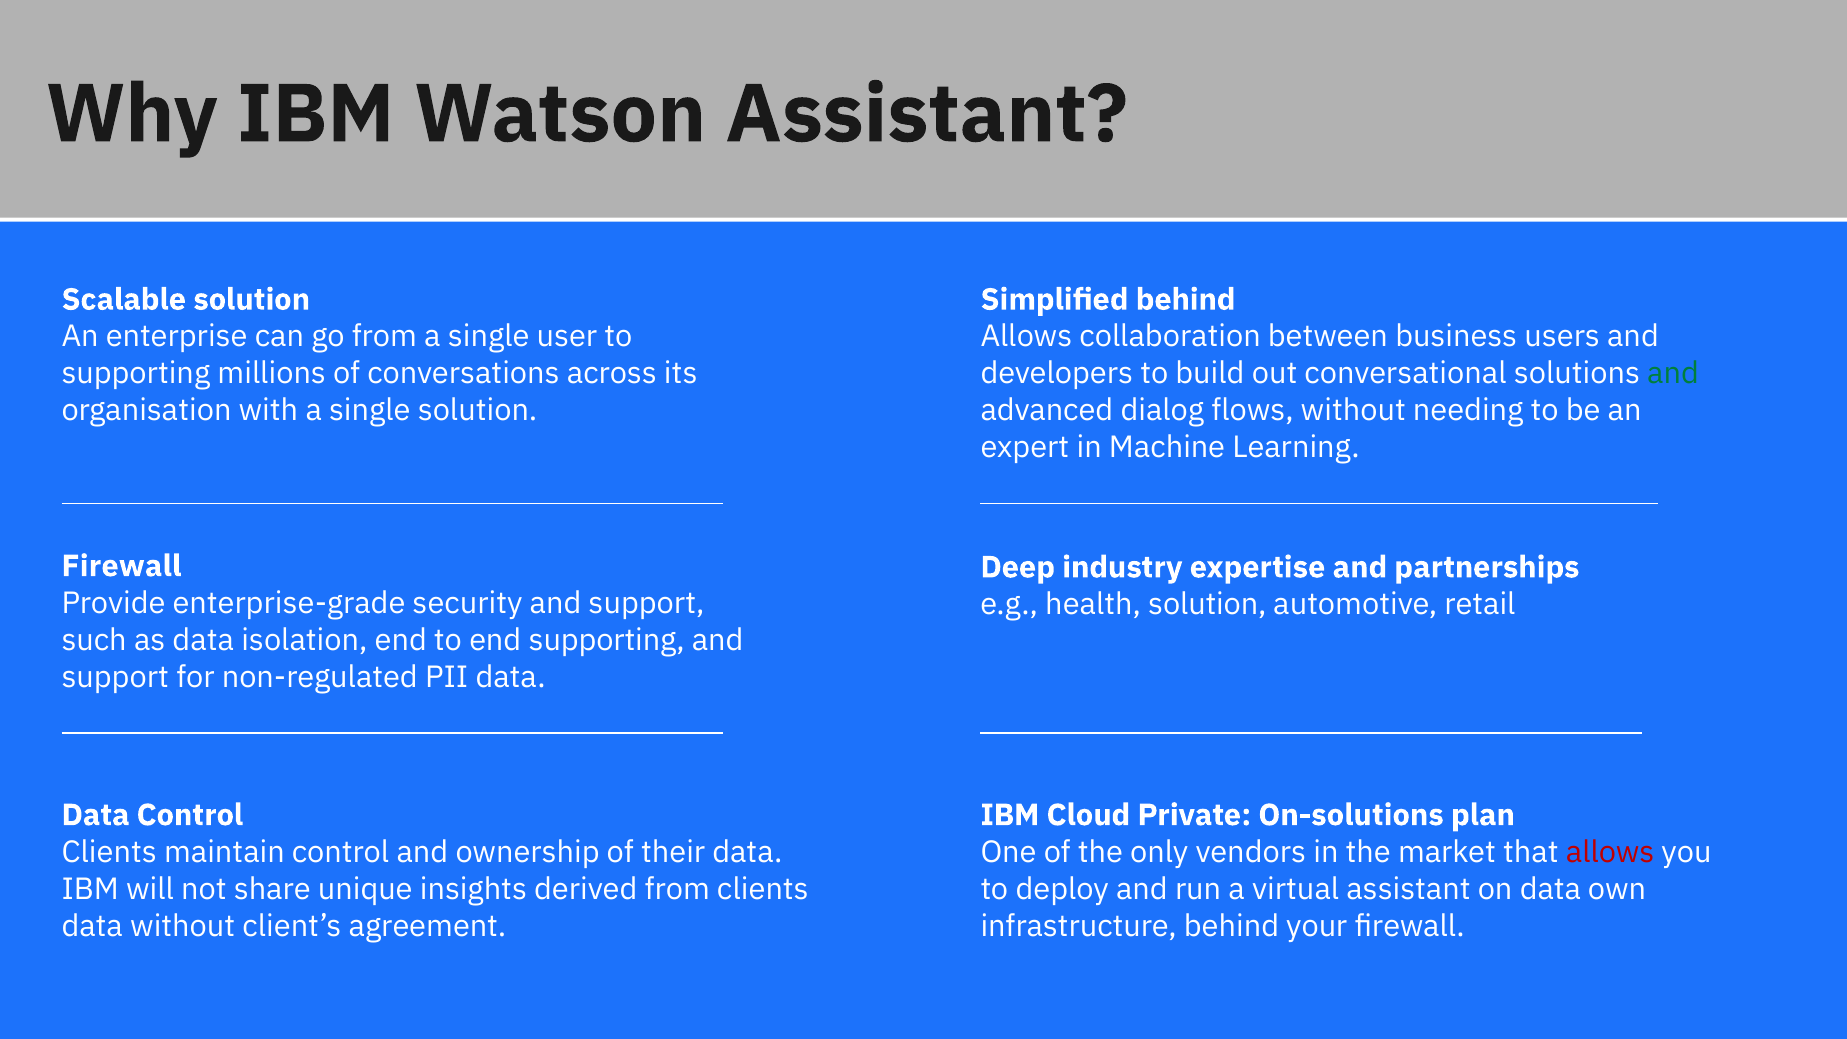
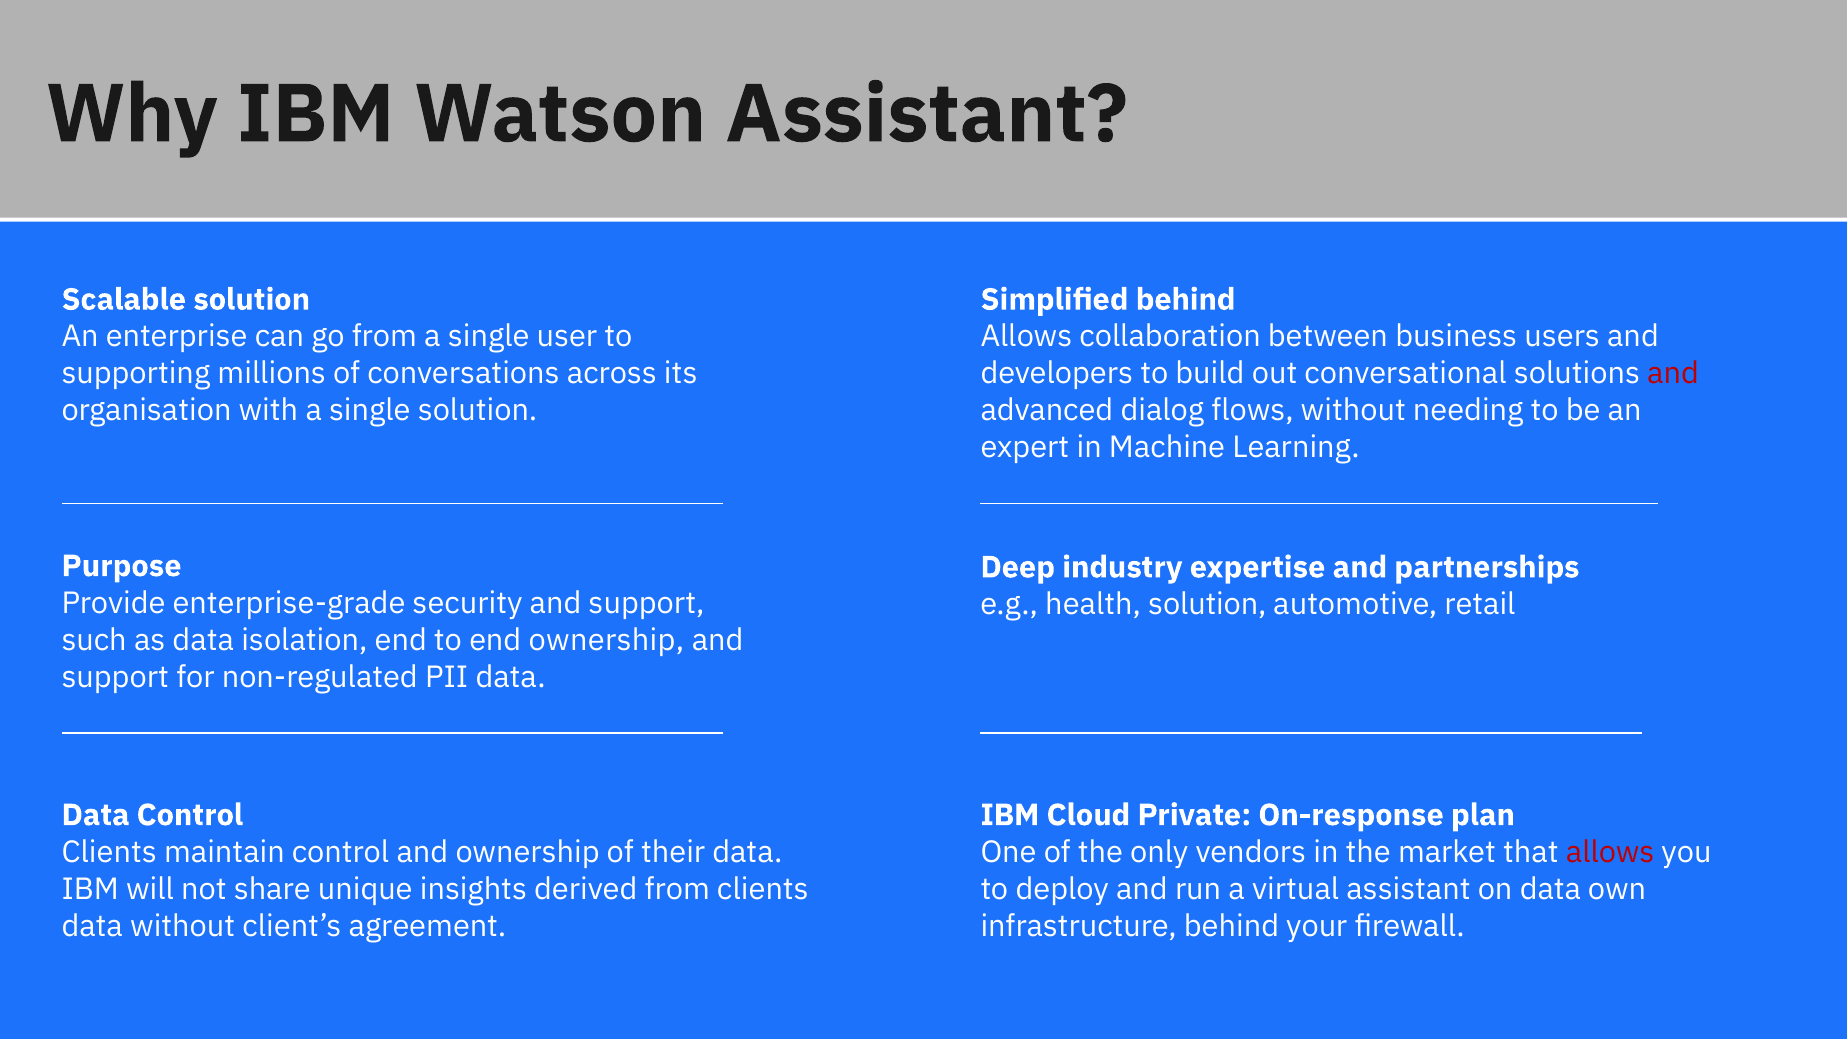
and colour: green -> red (1673, 373)
Firewall: Firewall -> Purpose (122, 566)
end supporting: supporting -> ownership (606, 640)
On-solutions: On-solutions -> On-response (1351, 815)
